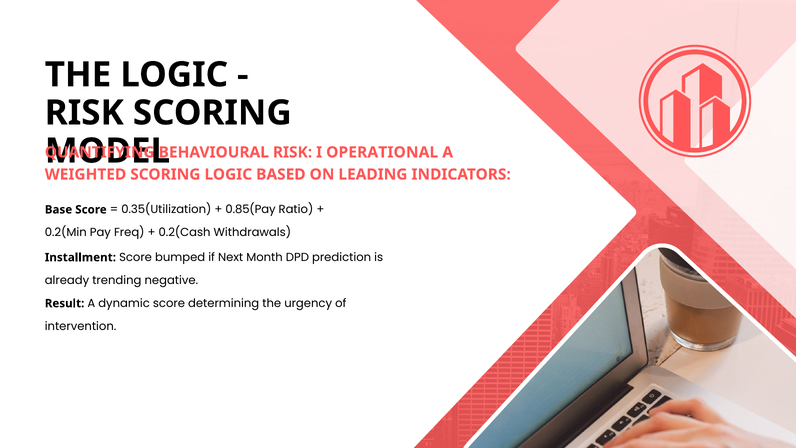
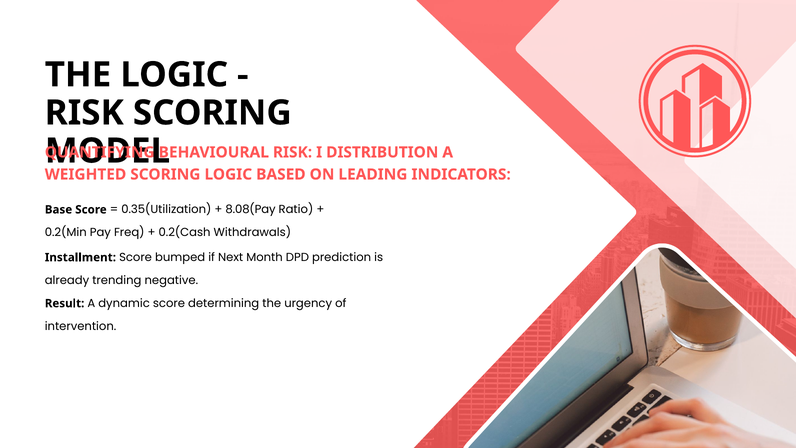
OPERATIONAL: OPERATIONAL -> DISTRIBUTION (382, 152)
0.85(Pay: 0.85(Pay -> 8.08(Pay (251, 210)
